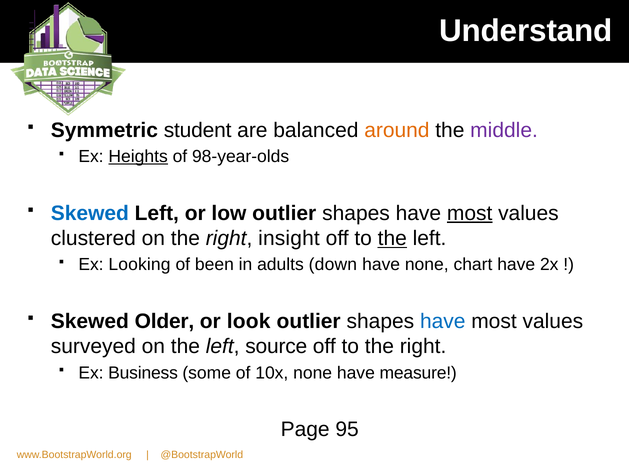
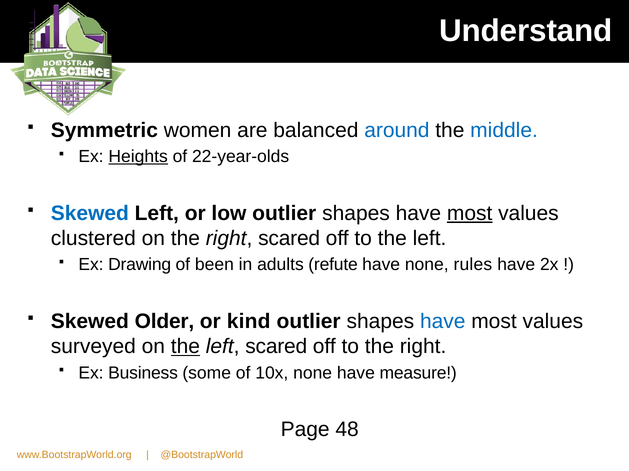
student: student -> women (198, 130)
around colour: orange -> blue (397, 130)
middle colour: purple -> blue (504, 130)
98-year-olds: 98-year-olds -> 22-year-olds (241, 157)
right insight: insight -> scared (289, 239)
the underline: present -> none (392, 239)
Looking: Looking -> Drawing (140, 265)
down: down -> refute (333, 265)
chart: chart -> rules (473, 265)
look: look -> kind (249, 322)
the underline: none -> present (185, 347)
left source: source -> scared (276, 347)
95: 95 -> 48 (347, 430)
